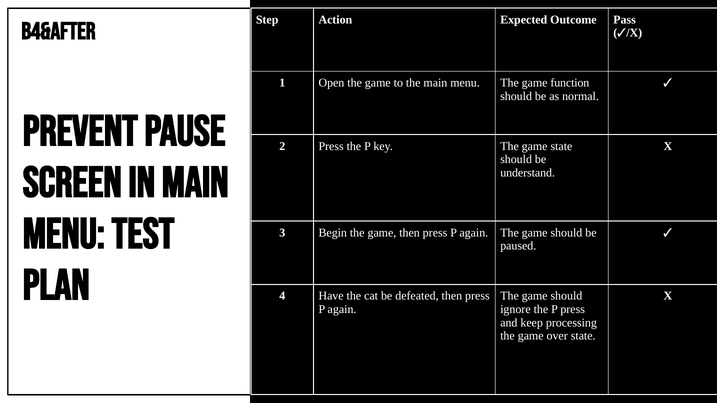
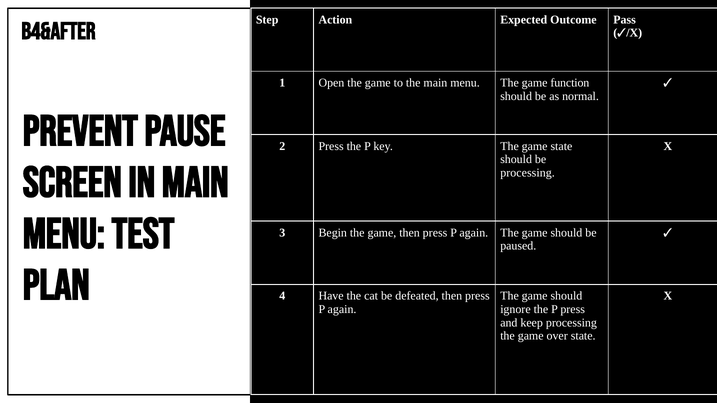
understand: understand -> processing (528, 173)
